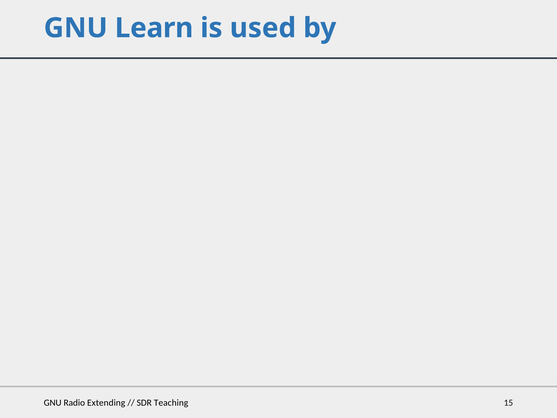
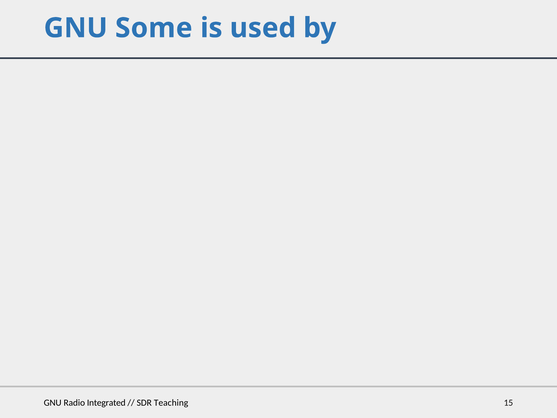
Learn: Learn -> Some (154, 28)
Extending: Extending -> Integrated (106, 403)
